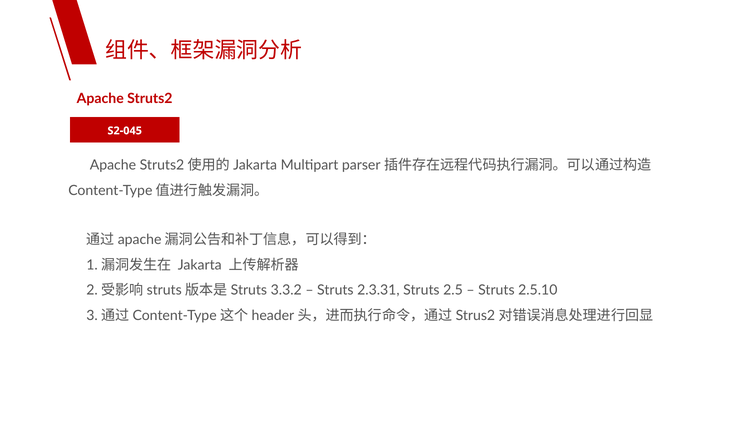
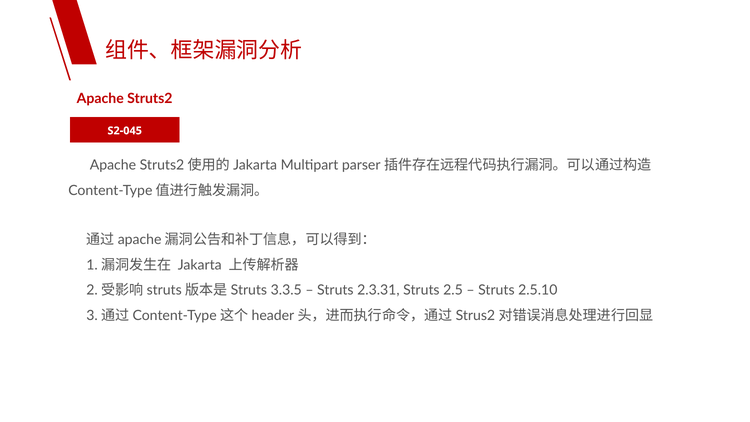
3.3.2: 3.3.2 -> 3.3.5 (286, 290)
